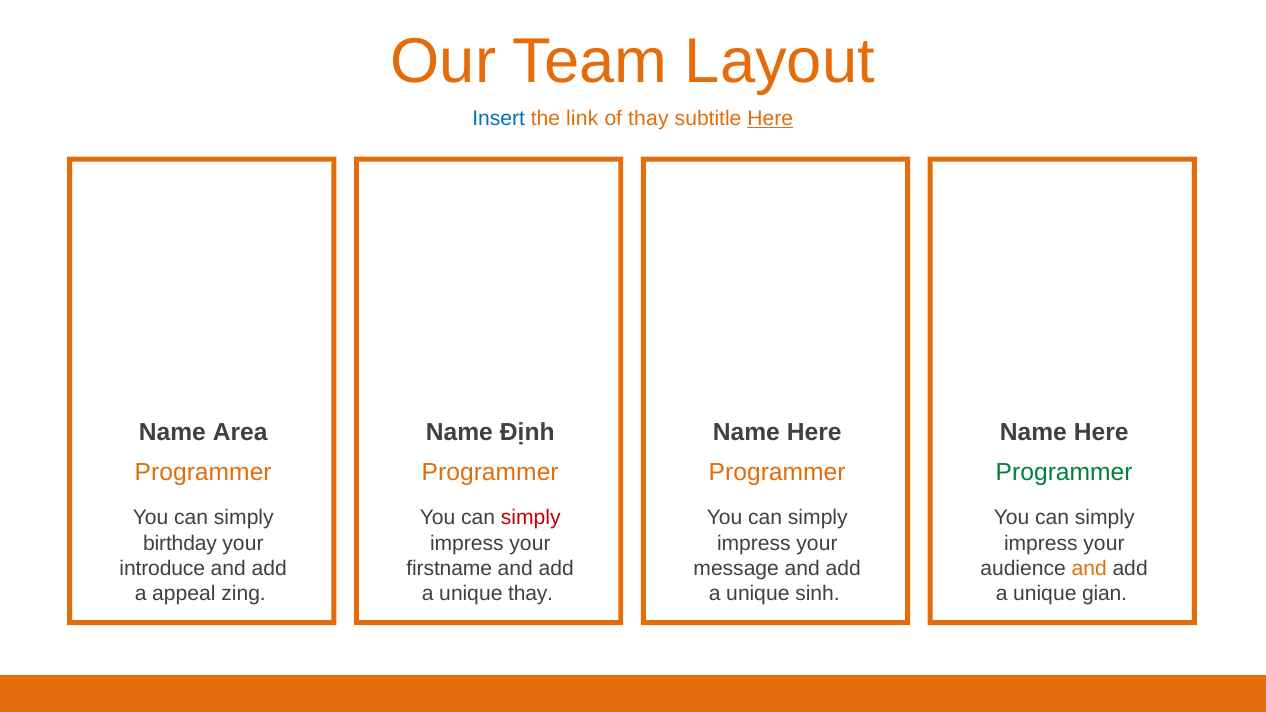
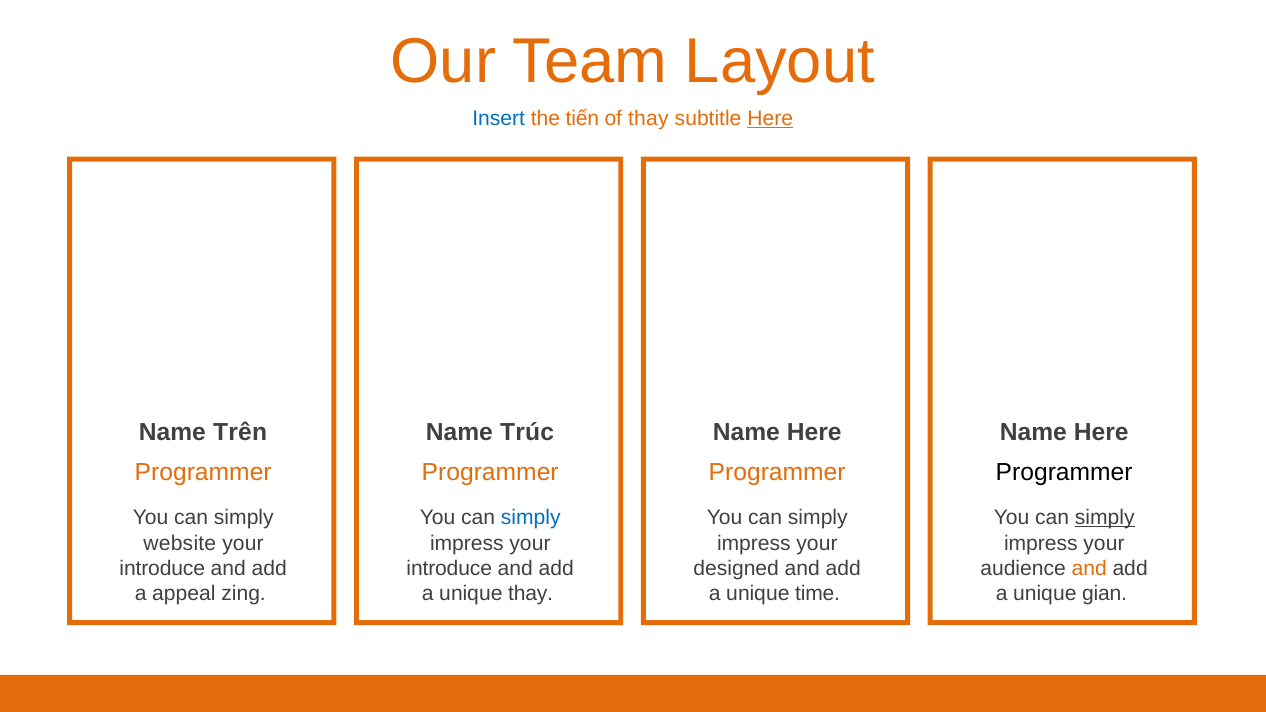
link: link -> tiến (582, 118)
Area: Area -> Trên (240, 432)
Định: Định -> Trúc (527, 432)
Programmer colour: green -> black (1064, 472)
simply colour: red -> blue (531, 518)
simply underline: none -> present (1105, 518)
birthday: birthday -> website (180, 543)
firstname: firstname -> introduce (449, 569)
message: message -> designed (736, 569)
sinh: sinh -> time (818, 594)
